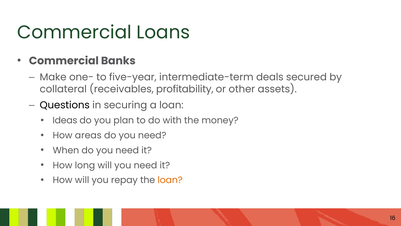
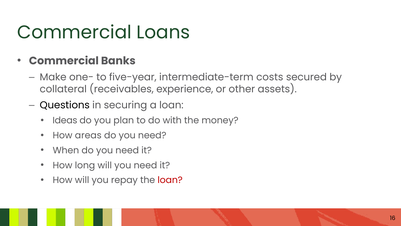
deals: deals -> costs (270, 77)
profitability: profitability -> experience (185, 89)
loan colour: orange -> red (170, 180)
